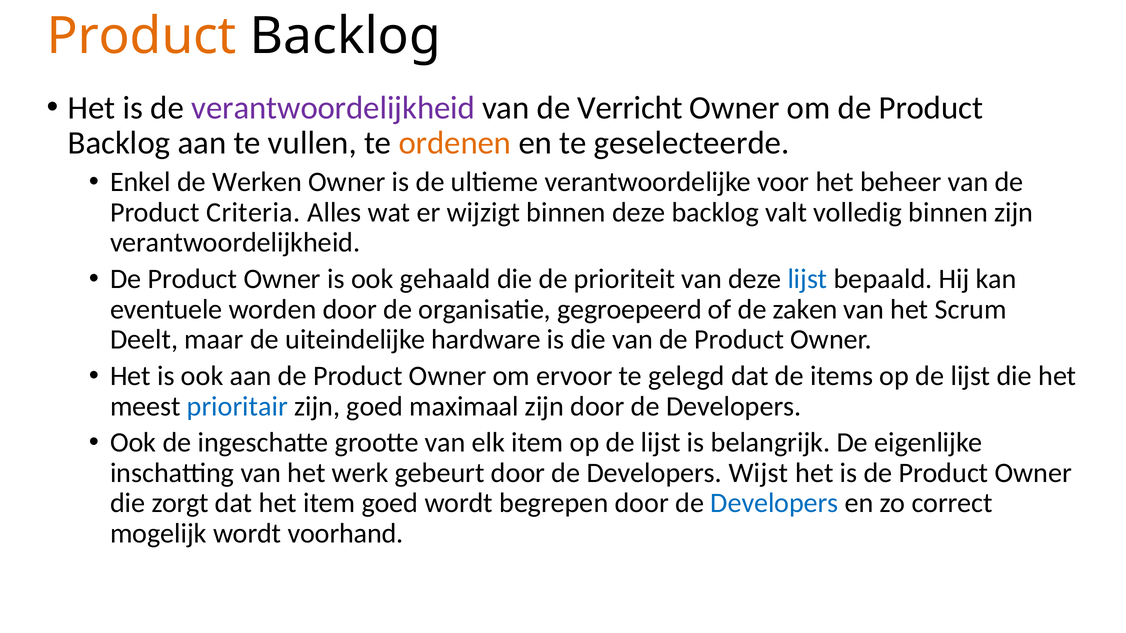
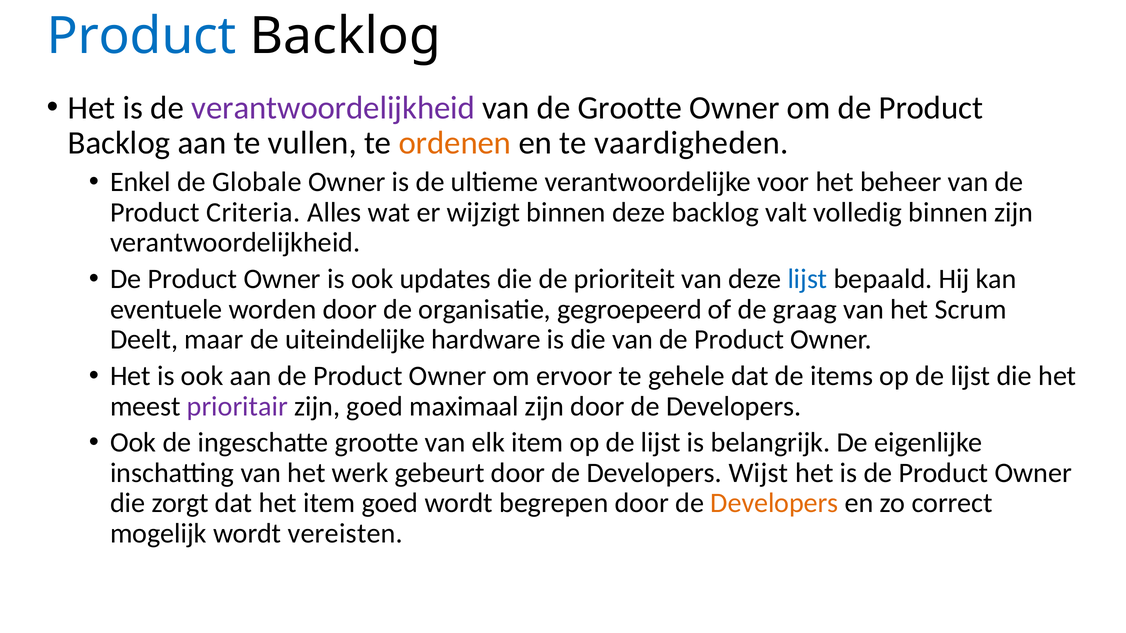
Product colour: orange -> blue (142, 36)
de Verricht: Verricht -> Grootte (630, 108)
geselecteerde: geselecteerde -> vaardigheden (691, 143)
Werken: Werken -> Globale (257, 182)
gehaald: gehaald -> updates (445, 279)
zaken: zaken -> graag (805, 309)
gelegd: gelegd -> gehele (686, 376)
prioritair colour: blue -> purple (237, 406)
Developers colour: blue -> orange (774, 503)
voorhand: voorhand -> vereisten (345, 534)
